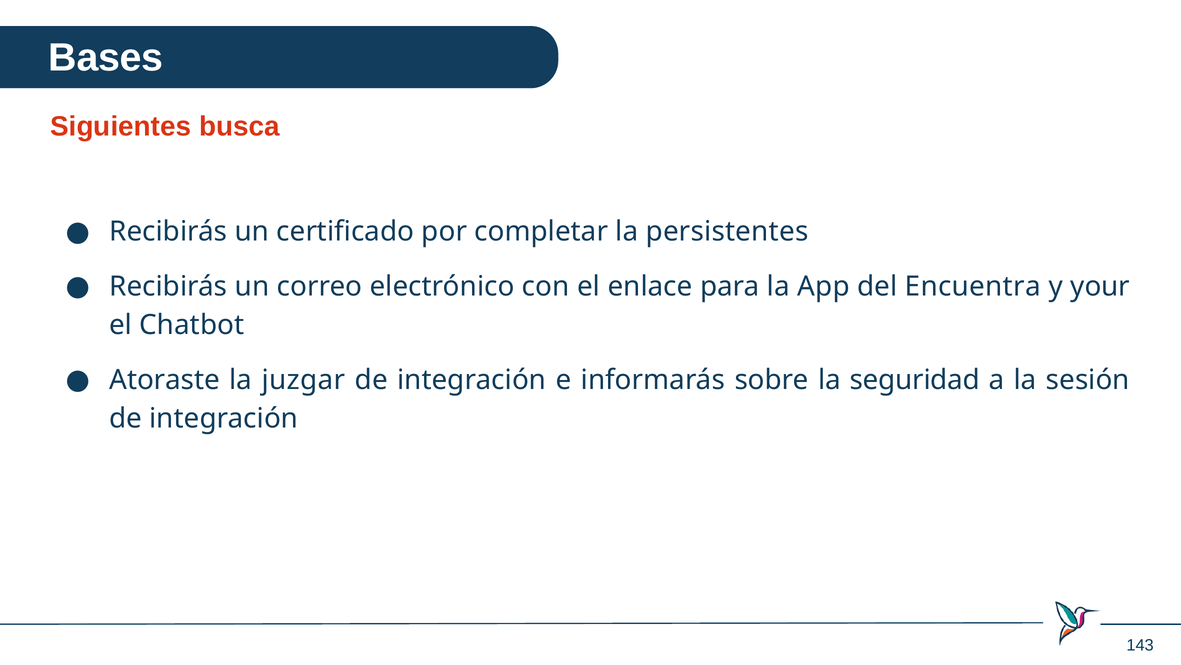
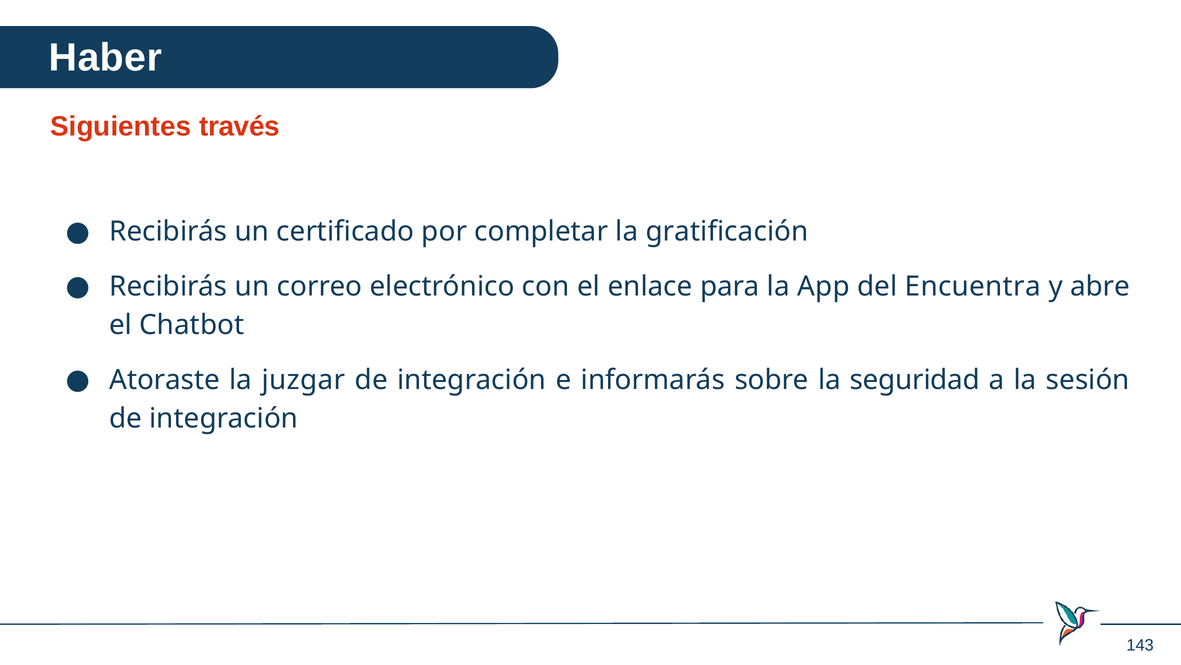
Bases: Bases -> Haber (105, 58)
busca: busca -> través (240, 127)
persistentes: persistentes -> gratificación (727, 231)
your: your -> abre (1100, 286)
